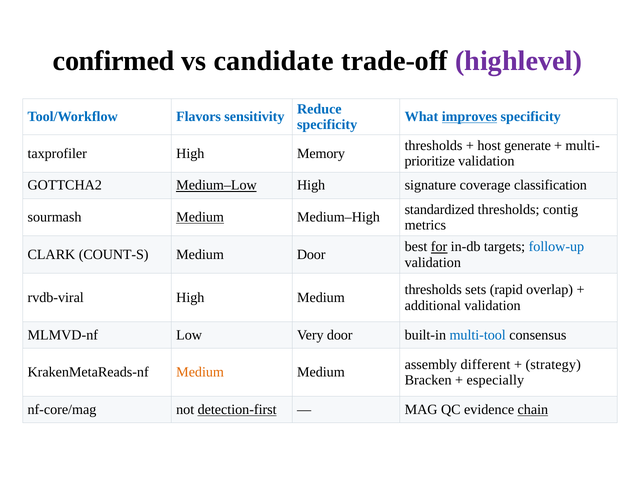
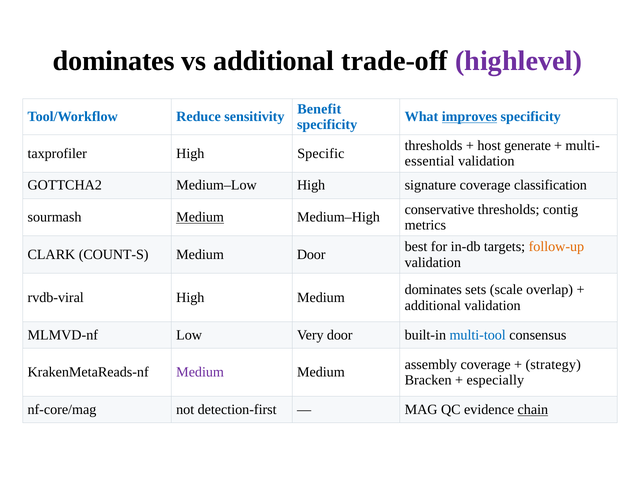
confirmed: confirmed -> dominates (114, 61)
vs candidate: candidate -> additional (274, 61)
Reduce: Reduce -> Benefit (319, 109)
Flavors: Flavors -> Reduce (199, 117)
Memory: Memory -> Specific (321, 153)
prioritize: prioritize -> essential (430, 161)
Medium–Low underline: present -> none (216, 185)
standardized: standardized -> conservative (440, 209)
for underline: present -> none (439, 247)
follow-up colour: blue -> orange (556, 247)
thresholds: thresholds -> dominates (433, 290)
rapid: rapid -> scale (506, 290)
assembly different: different -> coverage (486, 364)
Medium colour: orange -> purple (200, 372)
detection-first underline: present -> none (237, 410)
